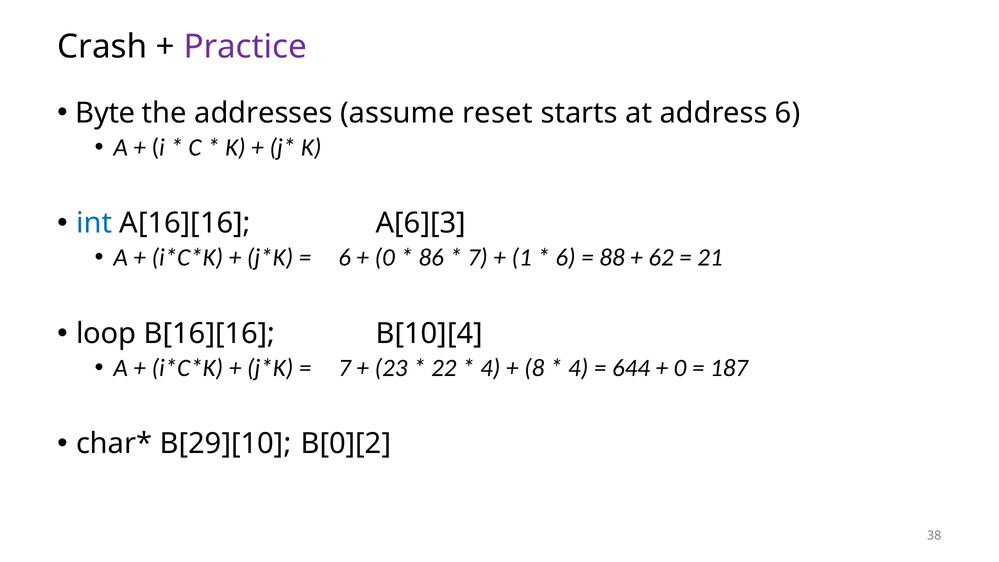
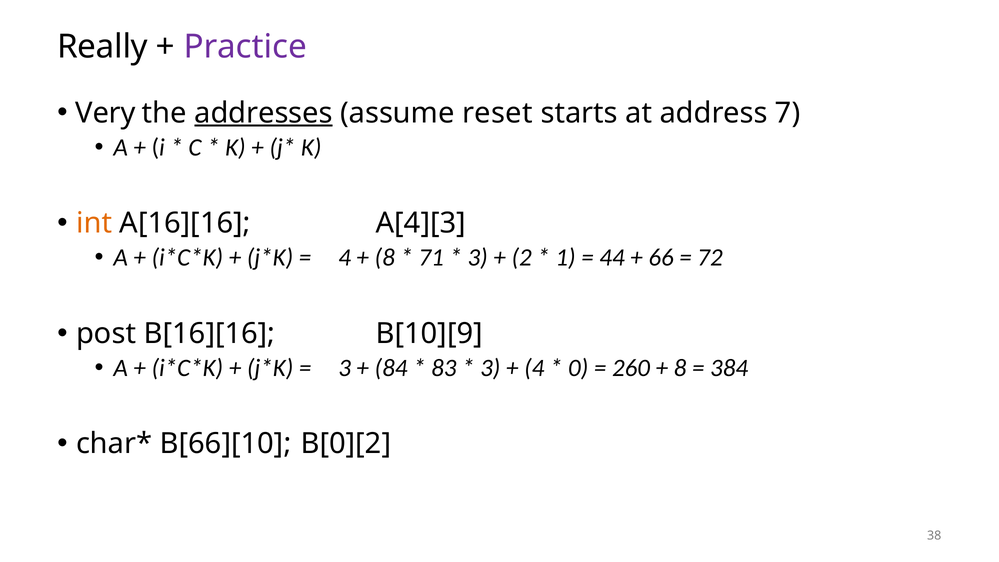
Crash: Crash -> Really (102, 47)
Byte: Byte -> Very (105, 113)
addresses underline: none -> present (264, 113)
address 6: 6 -> 7 (788, 113)
int colour: blue -> orange (94, 223)
A[6][3: A[6][3 -> A[4][3 (421, 223)
6: 6 -> 4 (345, 258)
0: 0 -> 8 (385, 258)
86: 86 -> 71 (431, 258)
7: 7 -> 3 (478, 258)
1: 1 -> 2 (522, 258)
6: 6 -> 1 (566, 258)
88: 88 -> 44 (612, 258)
62: 62 -> 66 (661, 258)
21: 21 -> 72 (710, 258)
loop: loop -> post (106, 334)
B[10][4: B[10][4 -> B[10][9 (429, 334)
7: 7 -> 3 (345, 368)
23: 23 -> 84 (391, 368)
22: 22 -> 83 (444, 368)
4: 4 -> 3 (490, 368)
8: 8 -> 4 (534, 368)
4: 4 -> 0 (578, 368)
644: 644 -> 260 (631, 368)
0: 0 -> 8 (680, 368)
187: 187 -> 384 (729, 368)
B[29][10: B[29][10 -> B[66][10 (226, 444)
